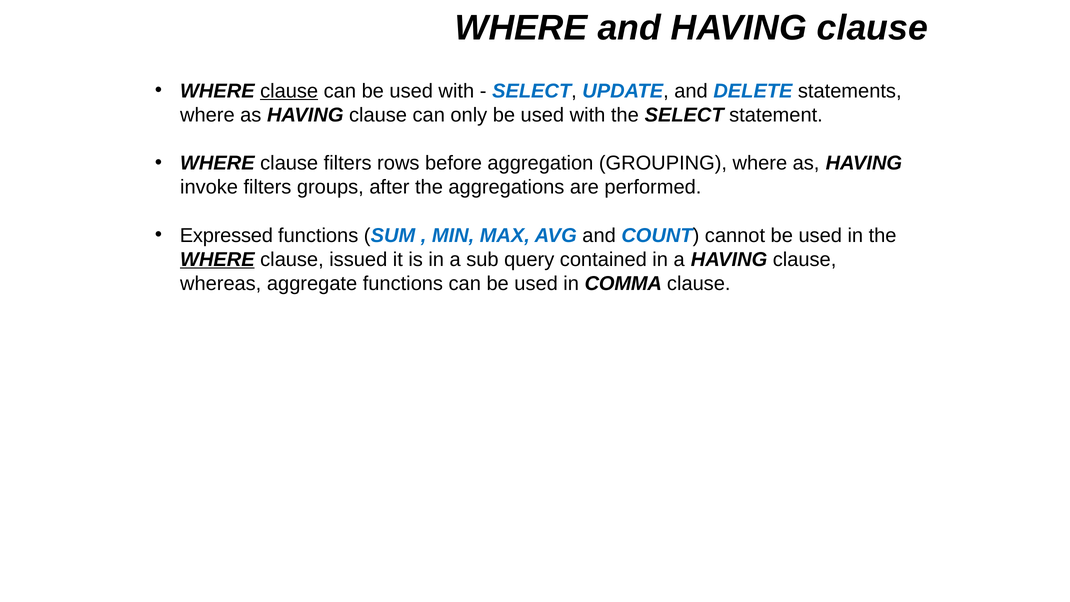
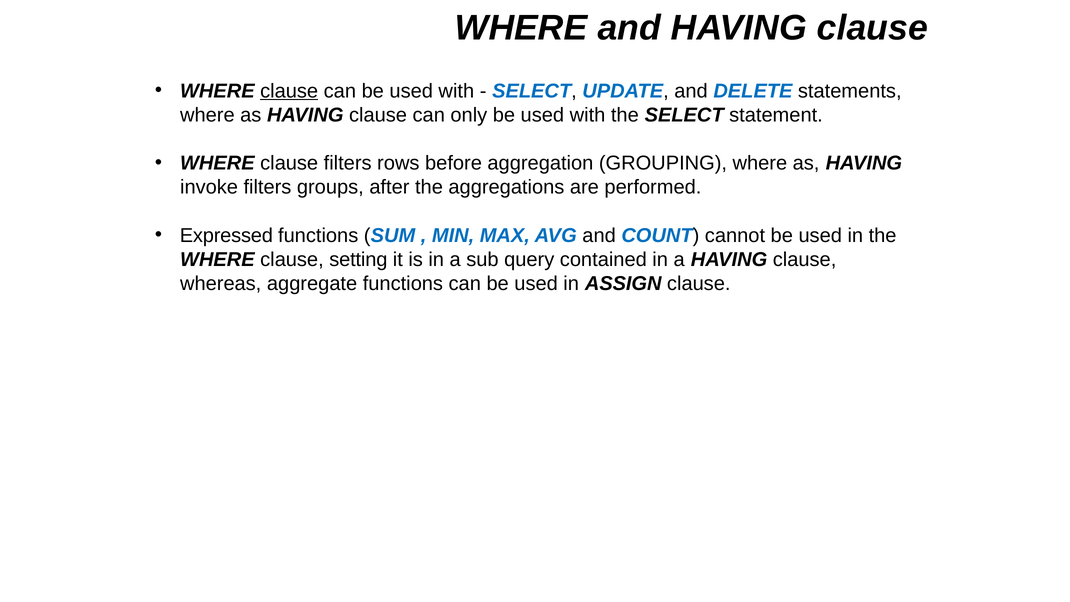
WHERE underline: present -> none (217, 259)
issued: issued -> setting (358, 259)
COMMA: COMMA -> ASSIGN (623, 284)
